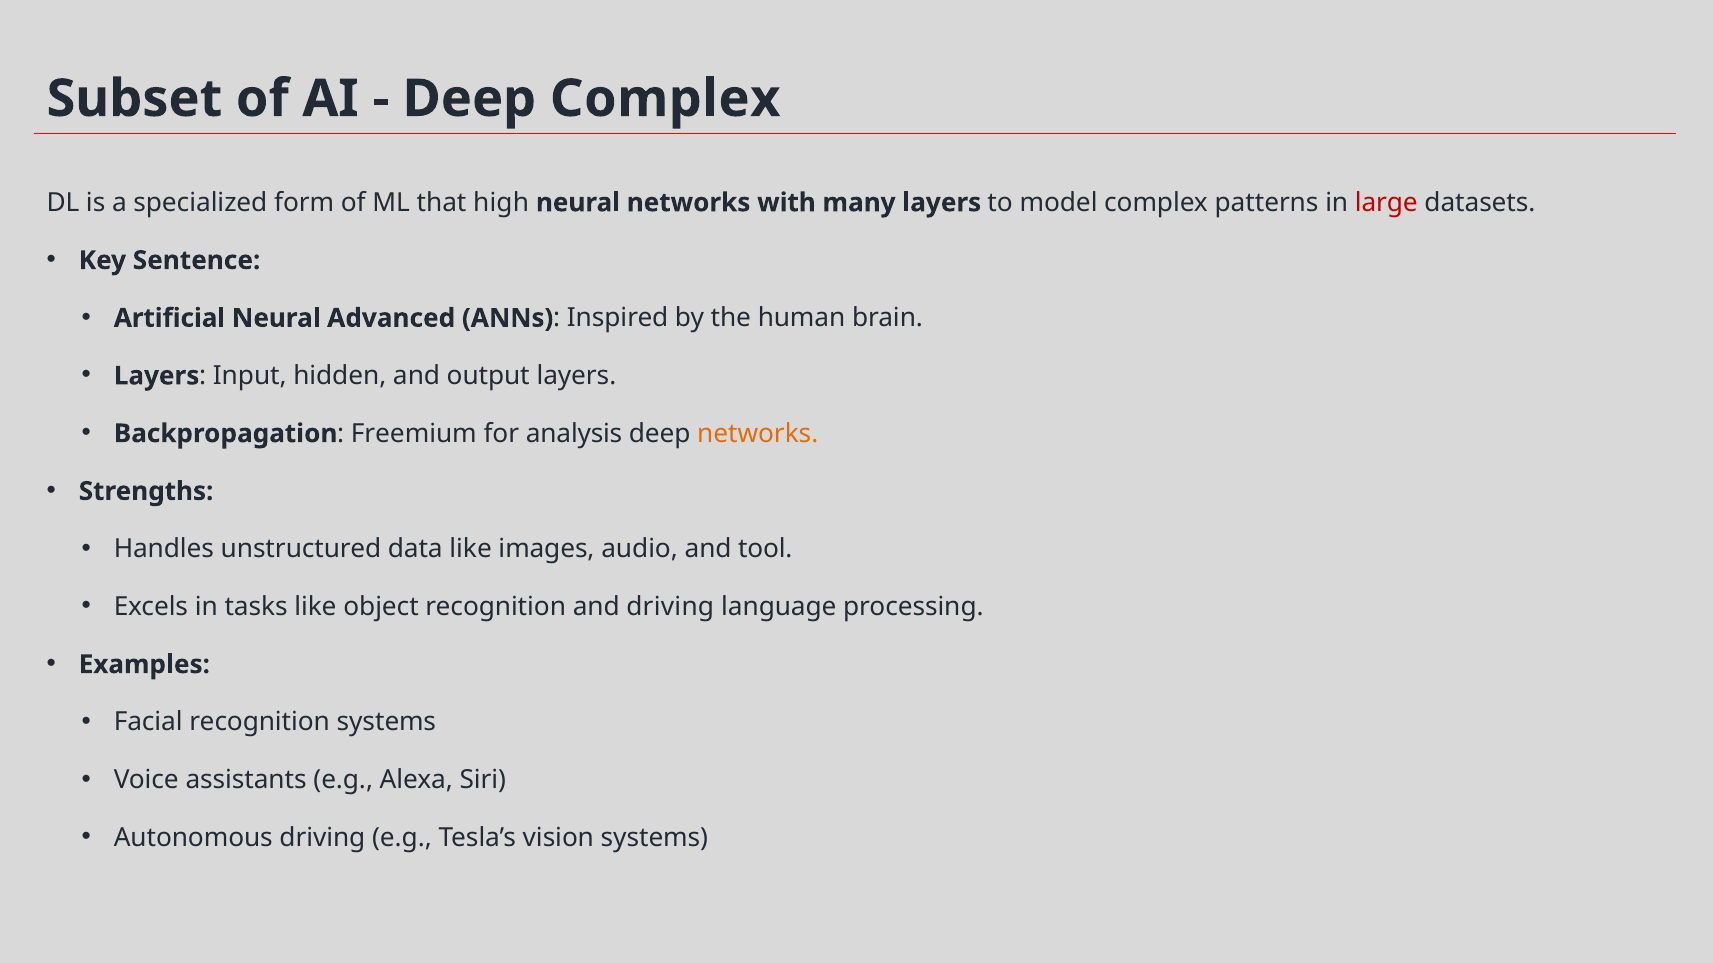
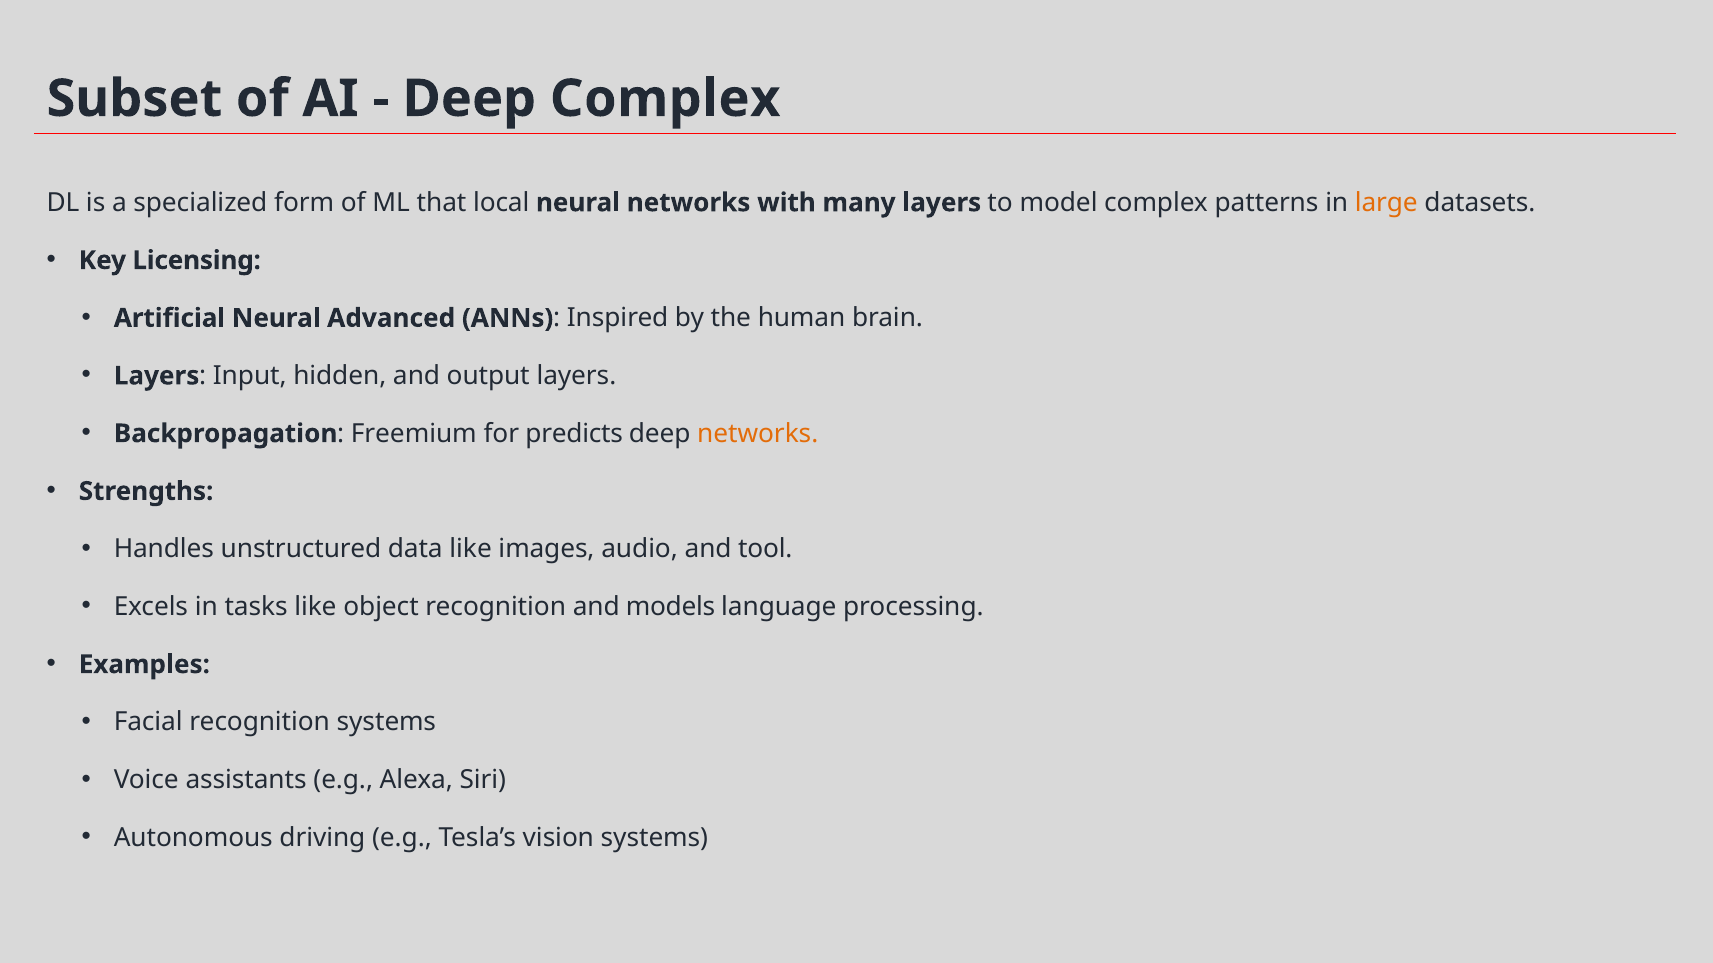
high: high -> local (501, 203)
large colour: red -> orange (1386, 203)
Sentence: Sentence -> Licensing (197, 261)
analysis: analysis -> predicts (574, 434)
and driving: driving -> models (670, 607)
